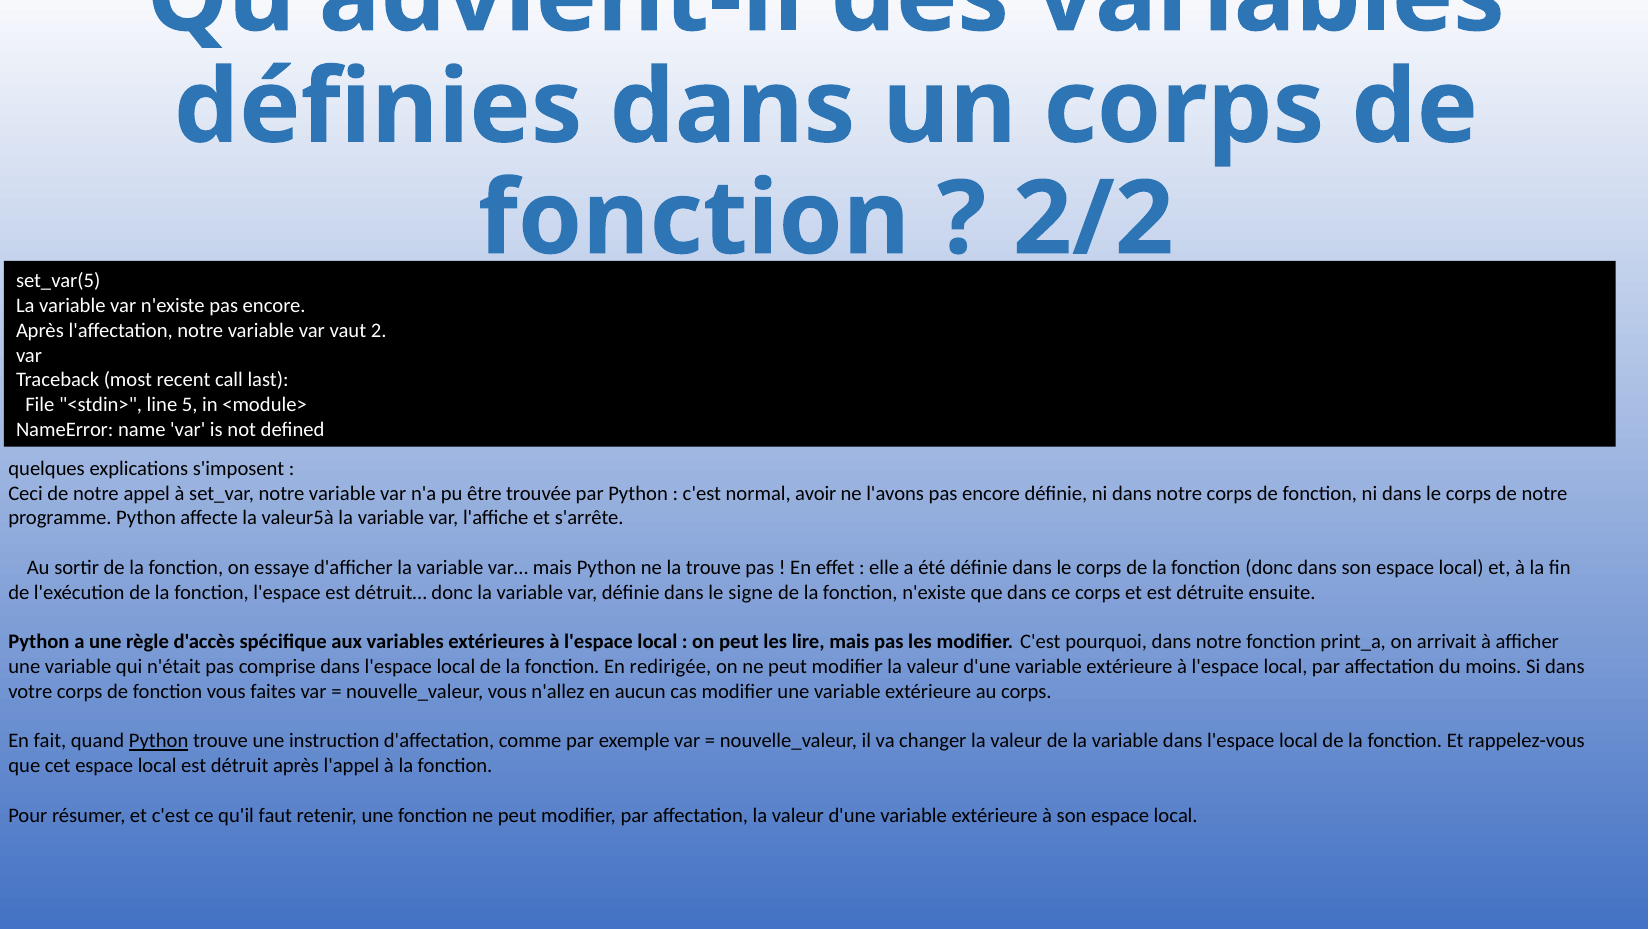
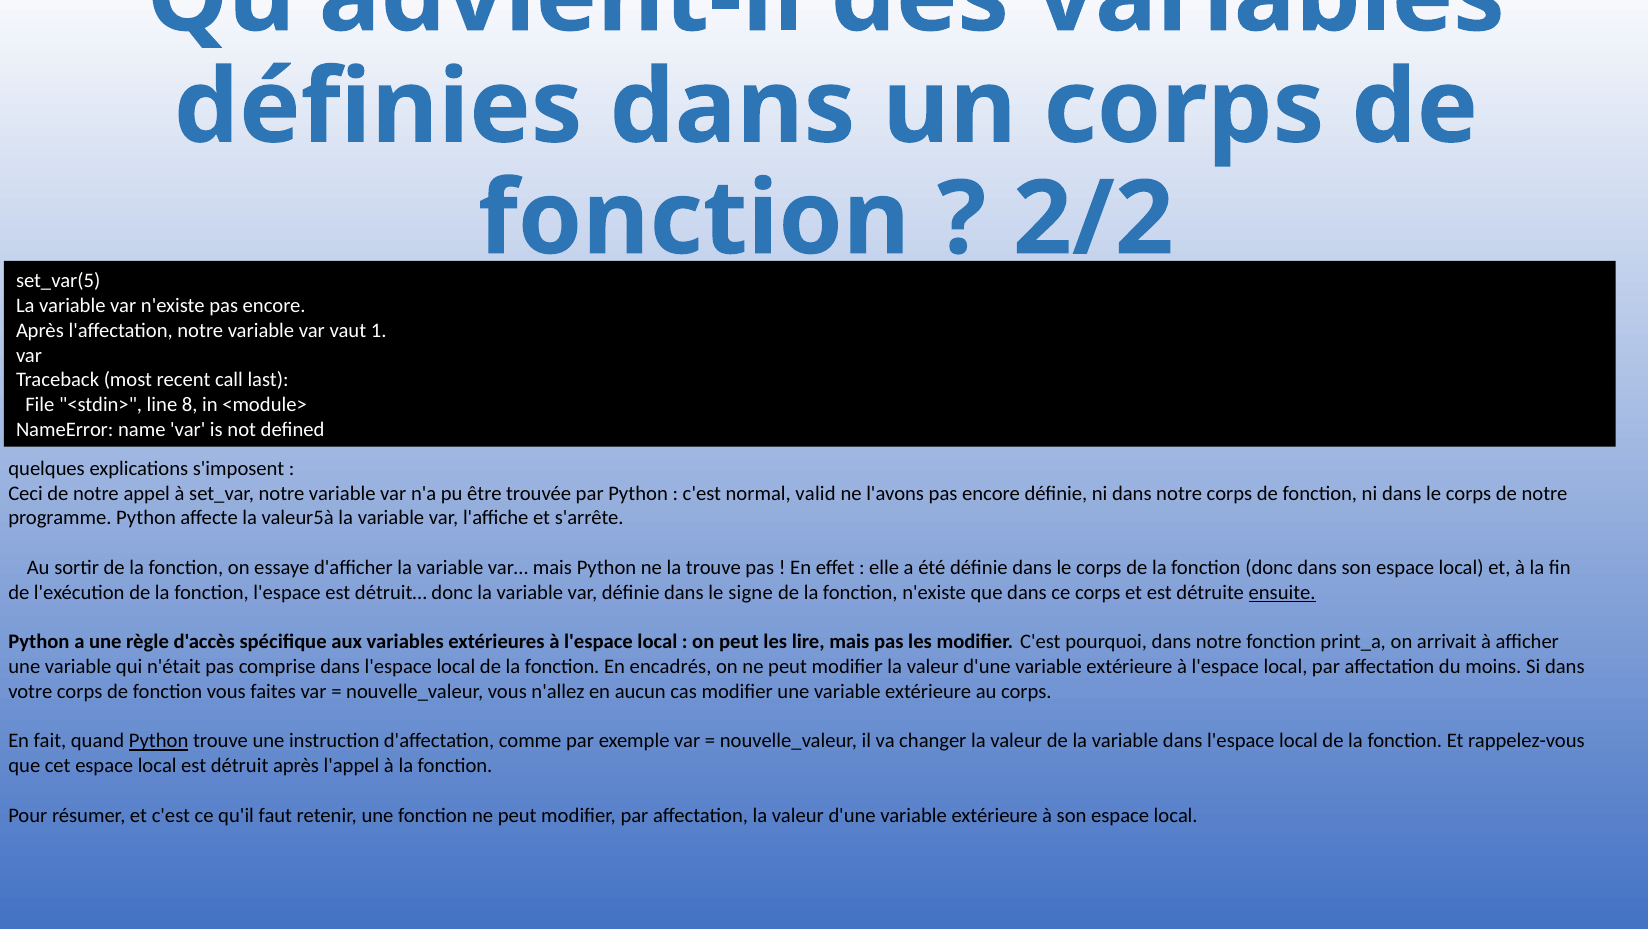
2: 2 -> 1 (379, 331)
5: 5 -> 8 (190, 405)
avoir: avoir -> valid (816, 493)
ensuite underline: none -> present (1282, 593)
redirigée: redirigée -> encadrés (671, 667)
